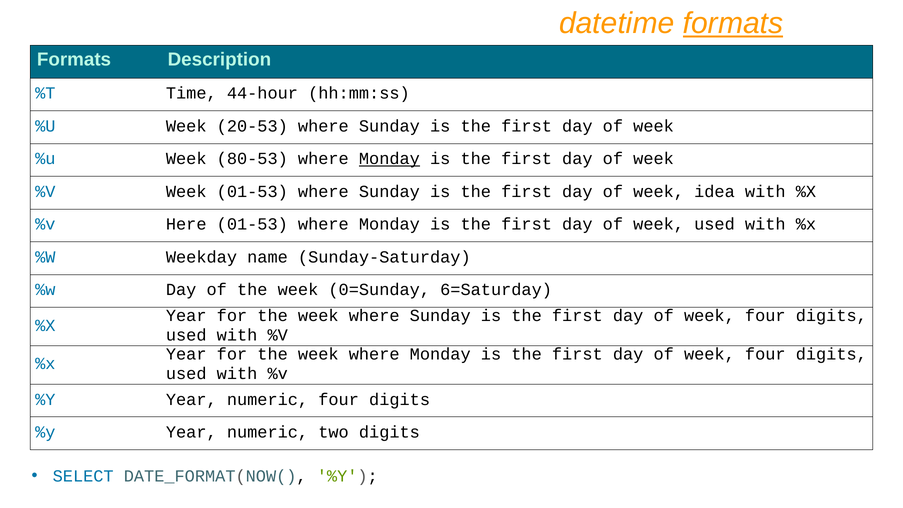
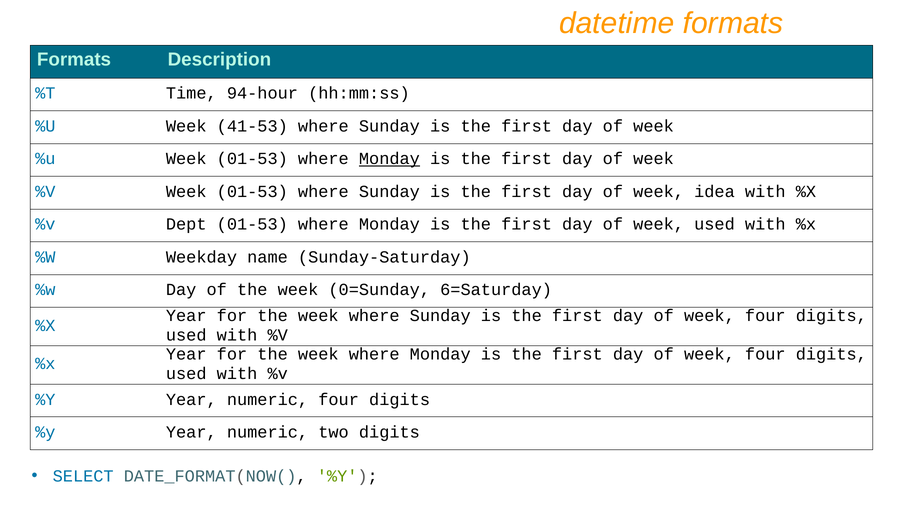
formats underline: present -> none (733, 24)
44-hour: 44-hour -> 94-hour (262, 93)
20-53: 20-53 -> 41-53 (252, 126)
%u Week 80-53: 80-53 -> 01-53 (252, 159)
Here: Here -> Dept (186, 224)
